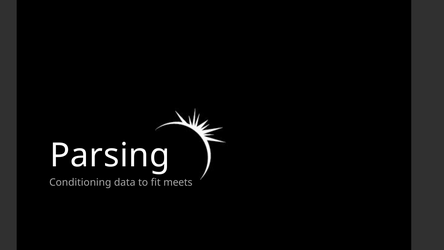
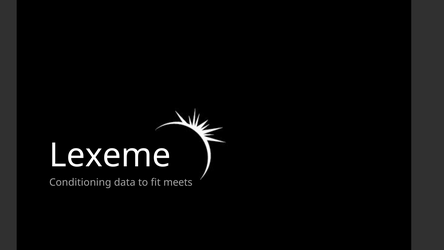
Parsing: Parsing -> Lexeme (110, 155)
